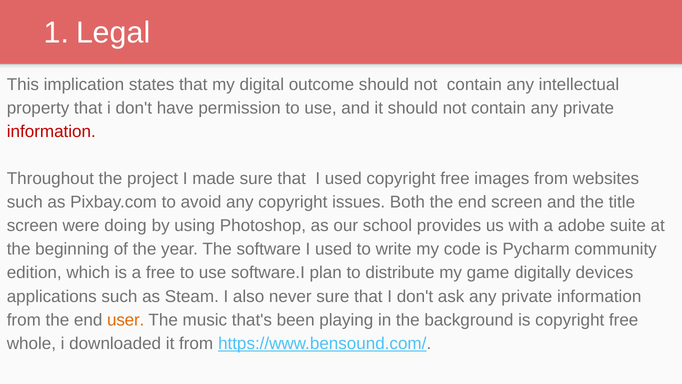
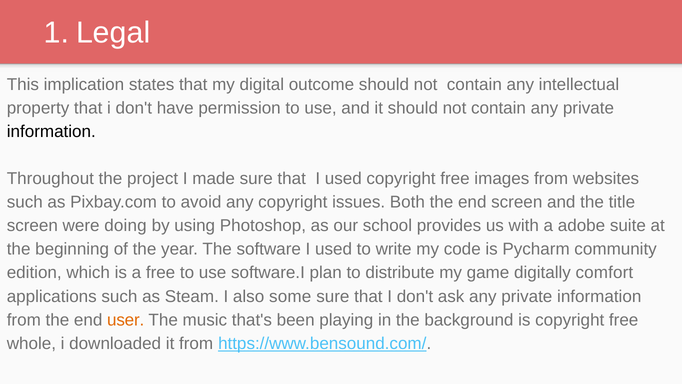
information colour: red -> black (51, 131)
devices: devices -> comfort (604, 273)
never: never -> some (290, 296)
